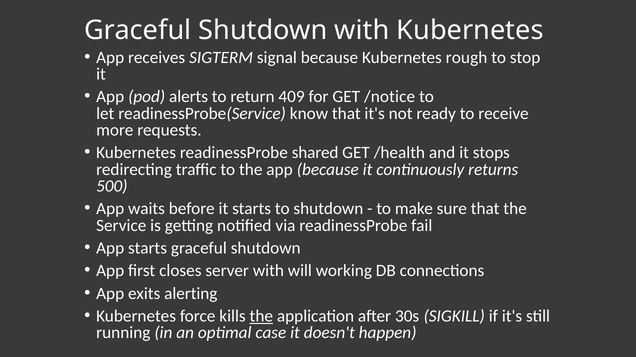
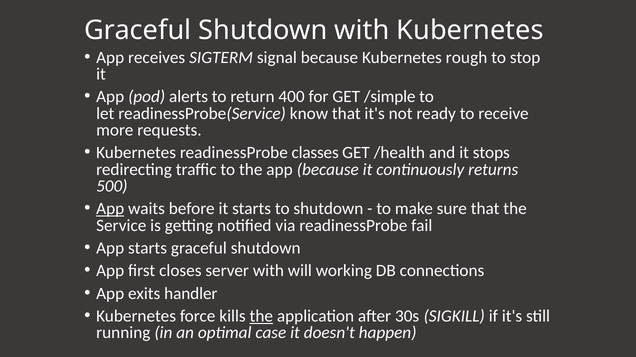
409: 409 -> 400 (292, 97)
/notice: /notice -> /simple (390, 97)
shared: shared -> classes (315, 153)
App underline: none -> present (110, 209)
alerting: alerting -> handler (191, 294)
